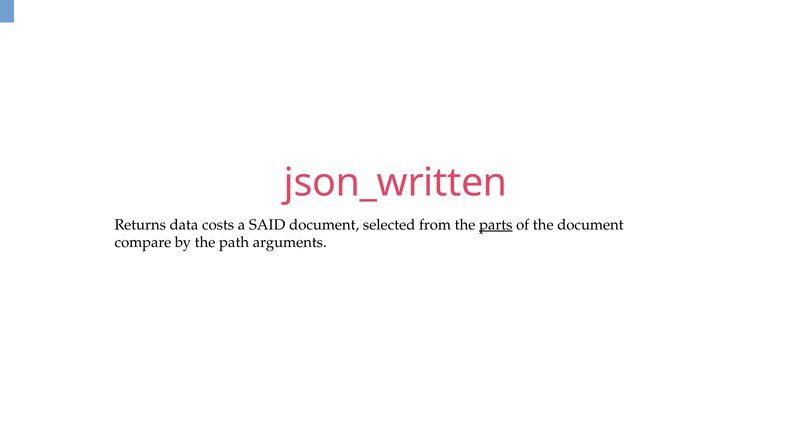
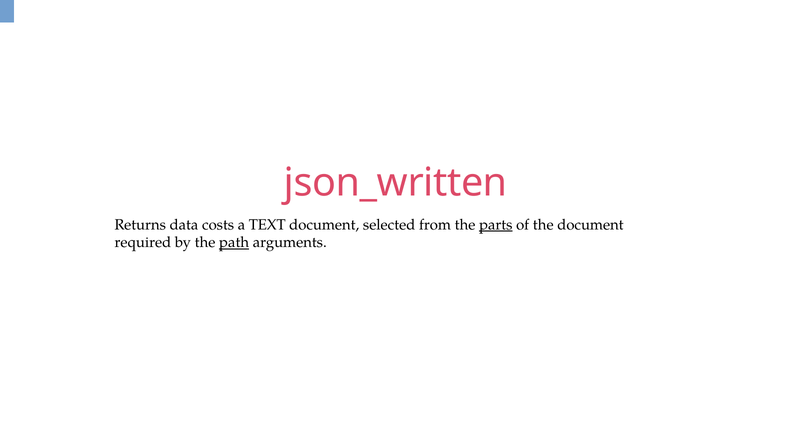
SAID: SAID -> TEXT (267, 225)
compare: compare -> required (143, 243)
path underline: none -> present (234, 243)
